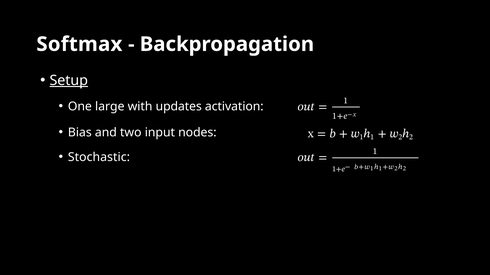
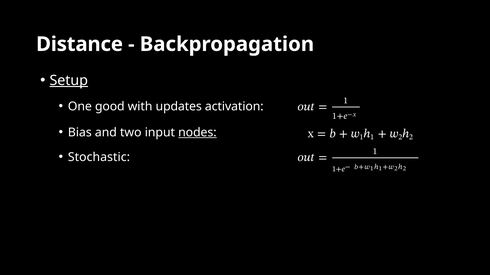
Softmax: Softmax -> Distance (80, 44)
large: large -> good (110, 107)
nodes underline: none -> present (197, 133)
